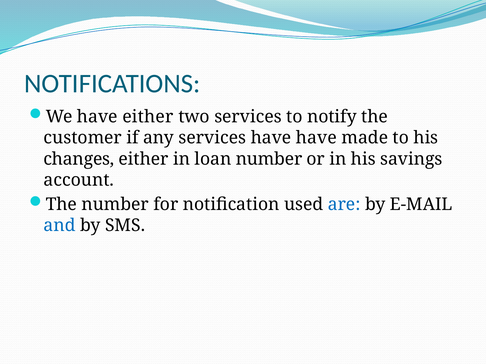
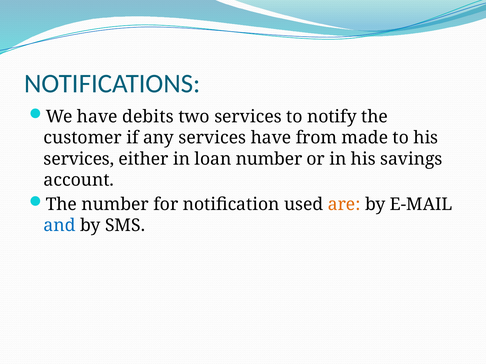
have either: either -> debits (148, 117)
have have: have -> from (316, 138)
changes: changes -> services (79, 159)
are colour: blue -> orange (344, 205)
